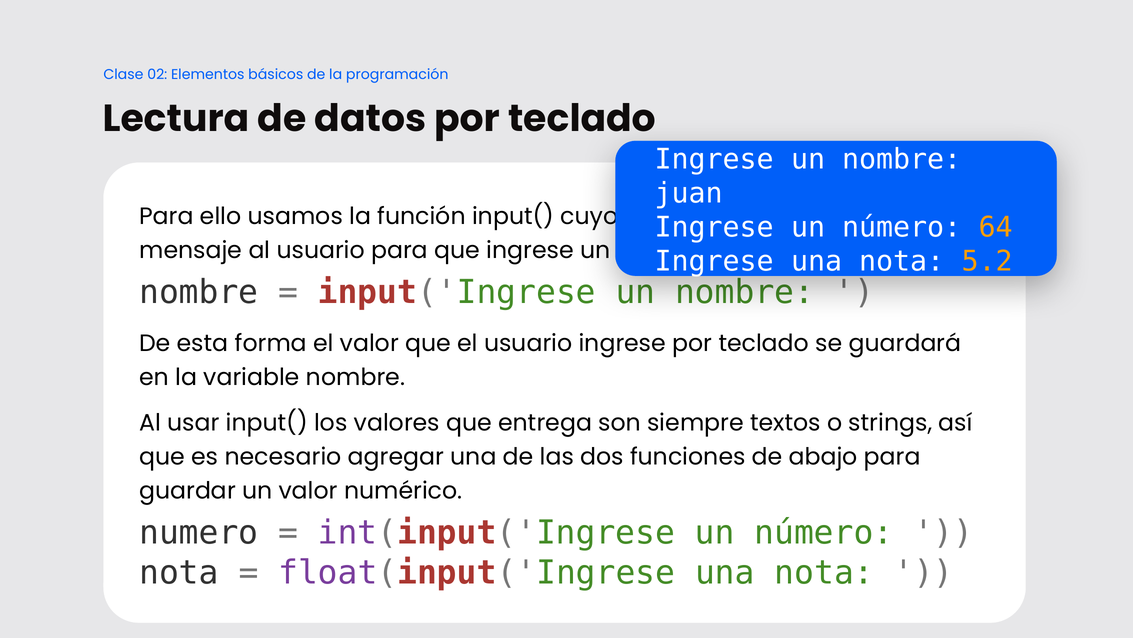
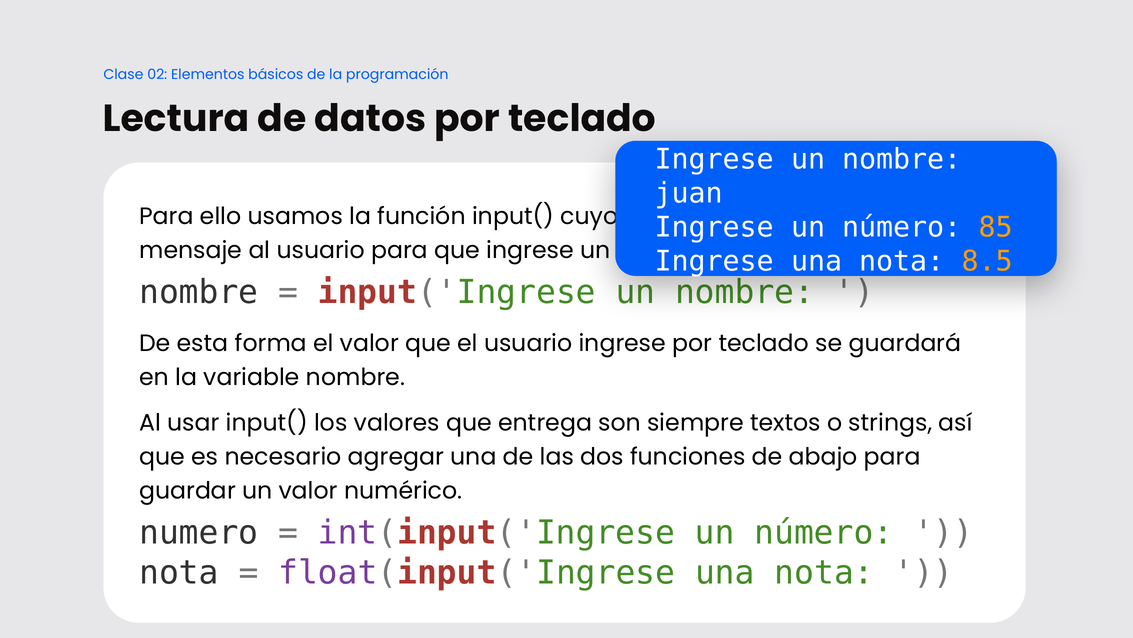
64: 64 -> 85 (996, 227)
5.2: 5.2 -> 8.5 (987, 261)
